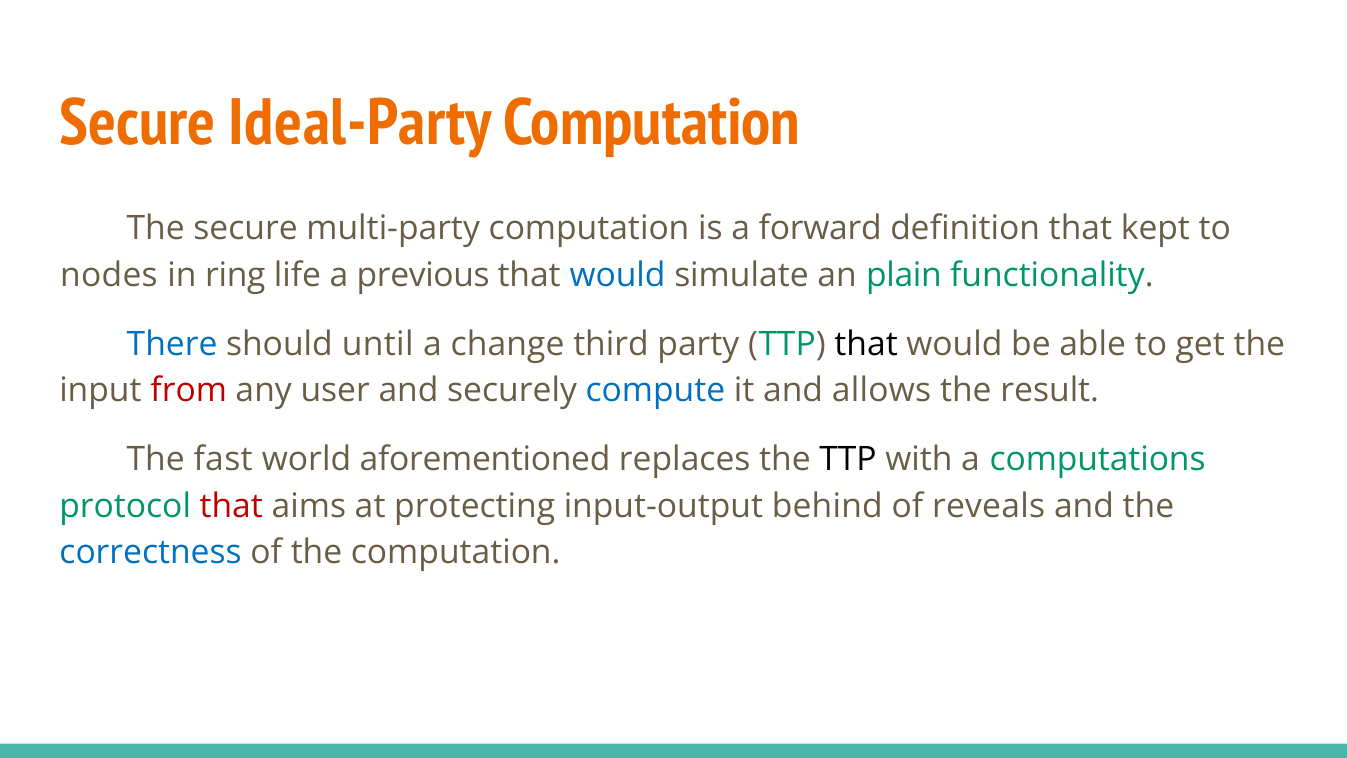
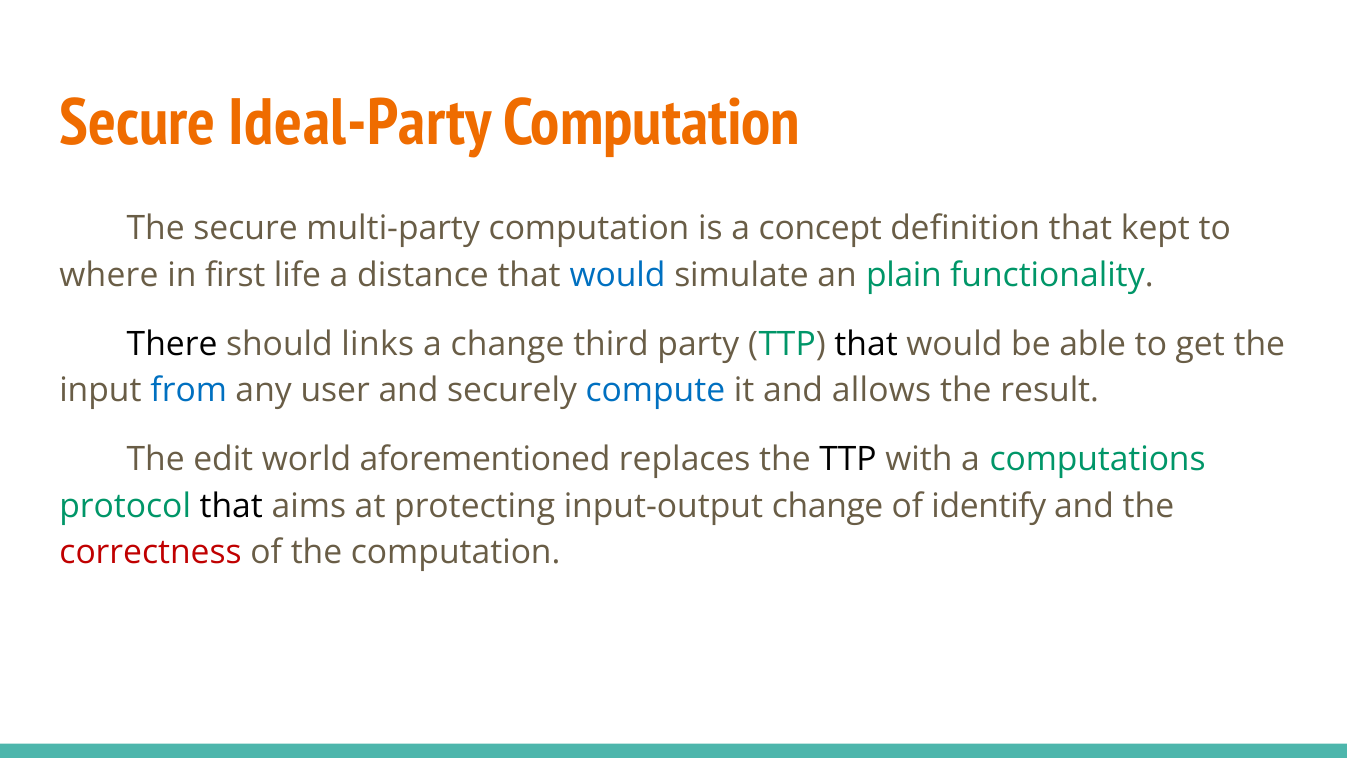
forward: forward -> concept (820, 229)
nodes: nodes -> where (109, 275)
ring: ring -> first (235, 275)
previous: previous -> distance (423, 275)
There colour: blue -> black (172, 344)
until: until -> links (378, 344)
from colour: red -> blue (189, 390)
fast: fast -> edit (223, 459)
that colour: red -> black (231, 506)
input-output behind: behind -> change (828, 506)
reveals: reveals -> identify (989, 506)
correctness colour: blue -> red (151, 552)
